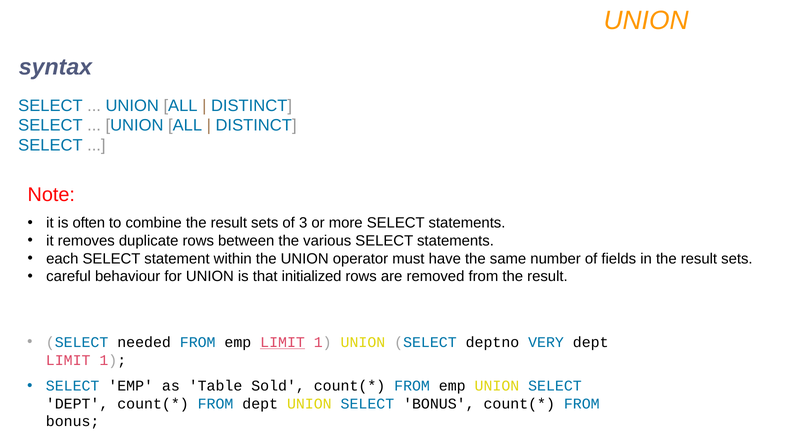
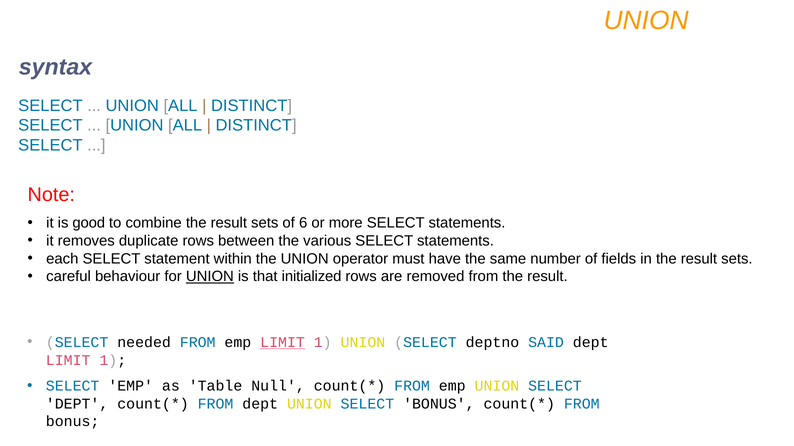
often: often -> good (89, 223)
3: 3 -> 6 (303, 223)
UNION underline: none -> present (210, 277)
VERY: VERY -> SAID (546, 343)
Sold: Sold -> Null (278, 386)
